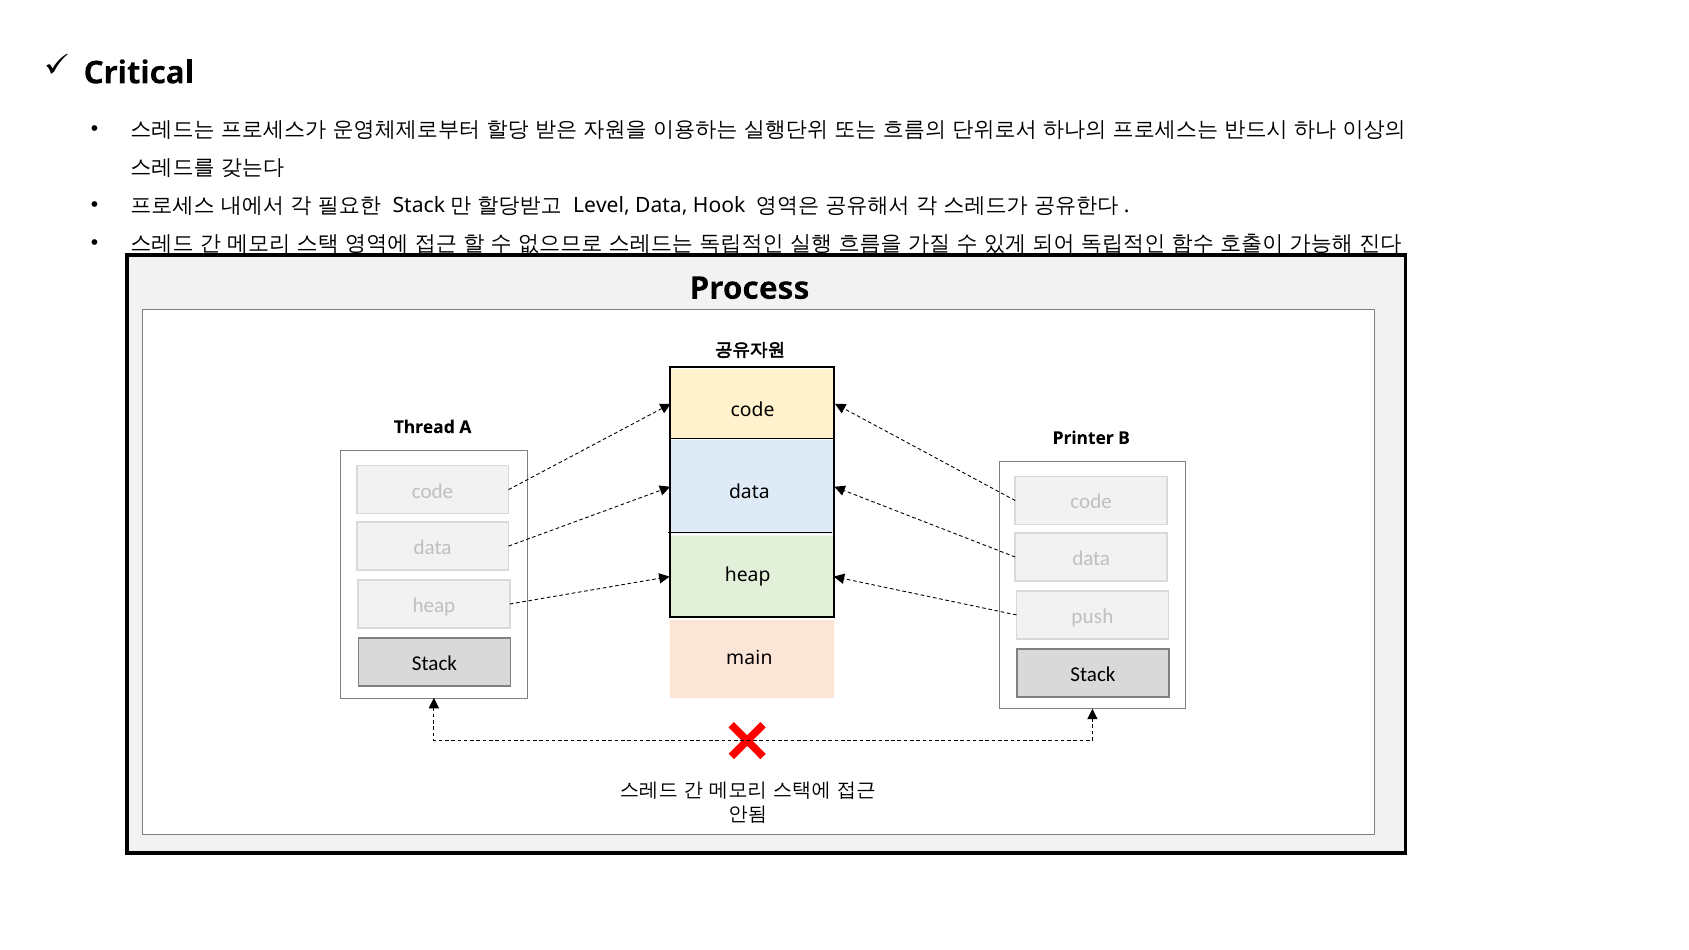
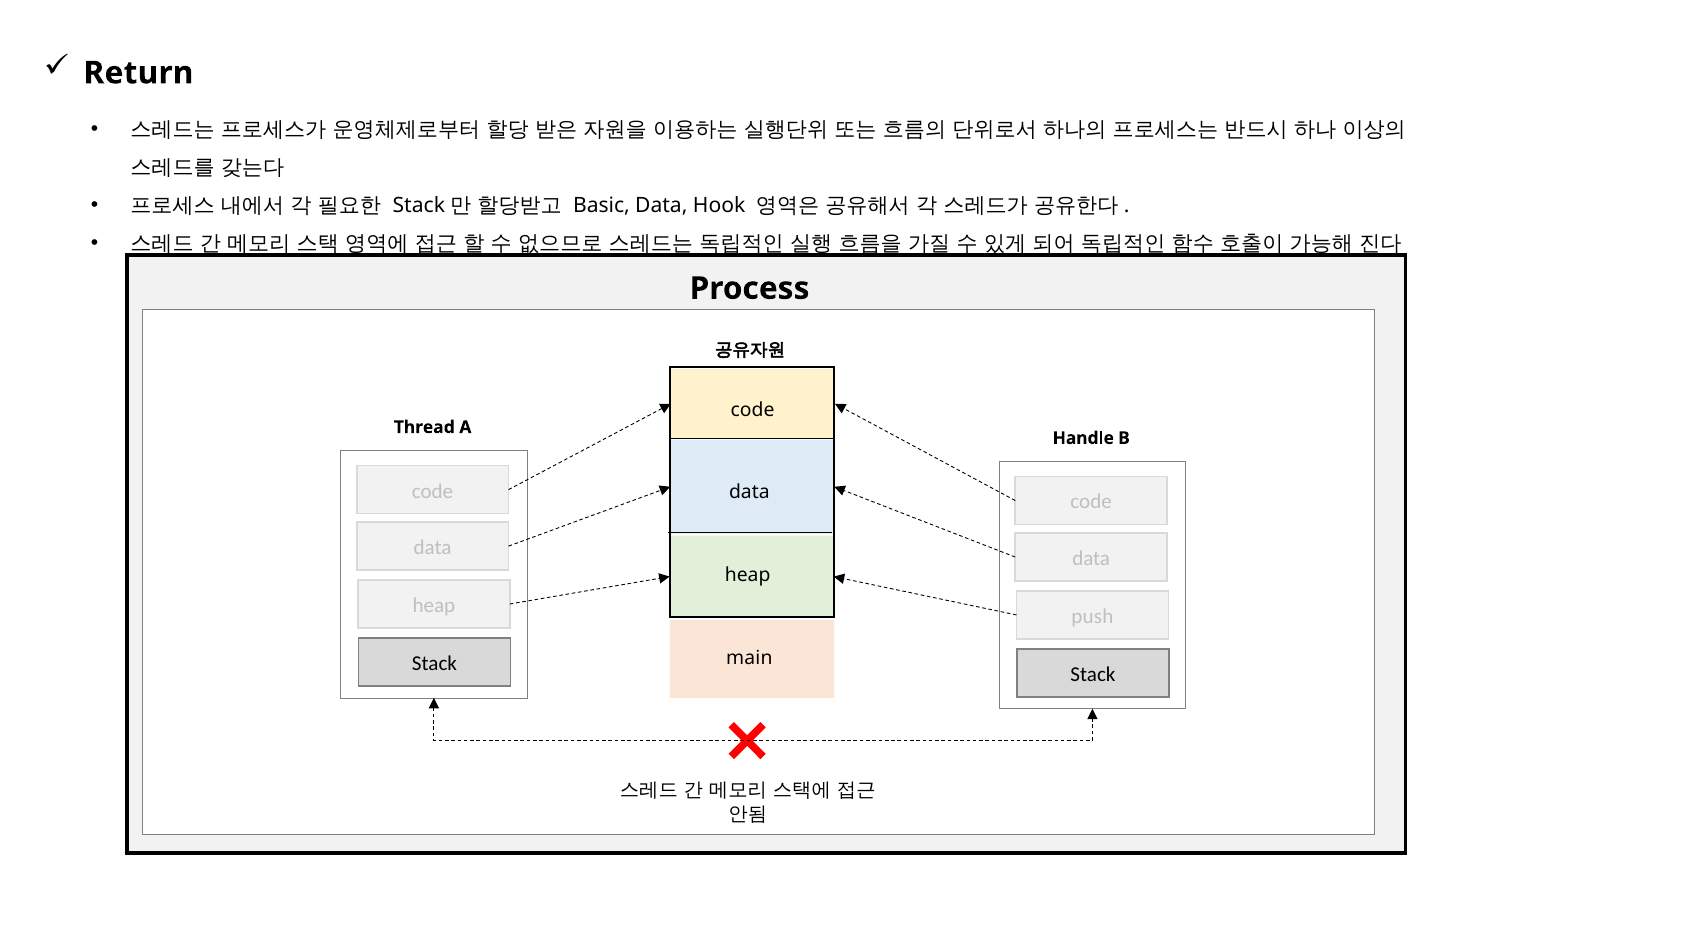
Critical: Critical -> Return (138, 73)
Level: Level -> Basic (601, 206)
Printer: Printer -> Handle (1083, 438)
